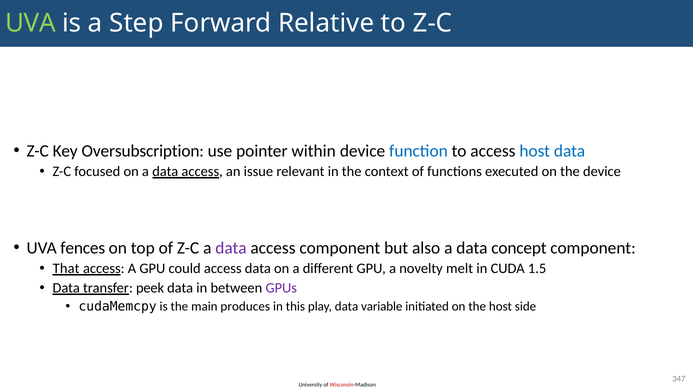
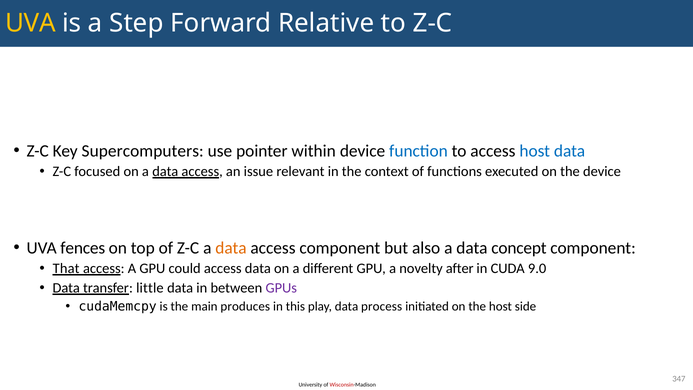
UVA colour: light green -> yellow (30, 23)
Oversubscription: Oversubscription -> Supercomputers (143, 151)
data colour: purple -> orange (231, 248)
melt: melt -> after (460, 269)
1.5: 1.5 -> 9.0 (537, 269)
peek: peek -> little (150, 288)
variable: variable -> process (382, 306)
